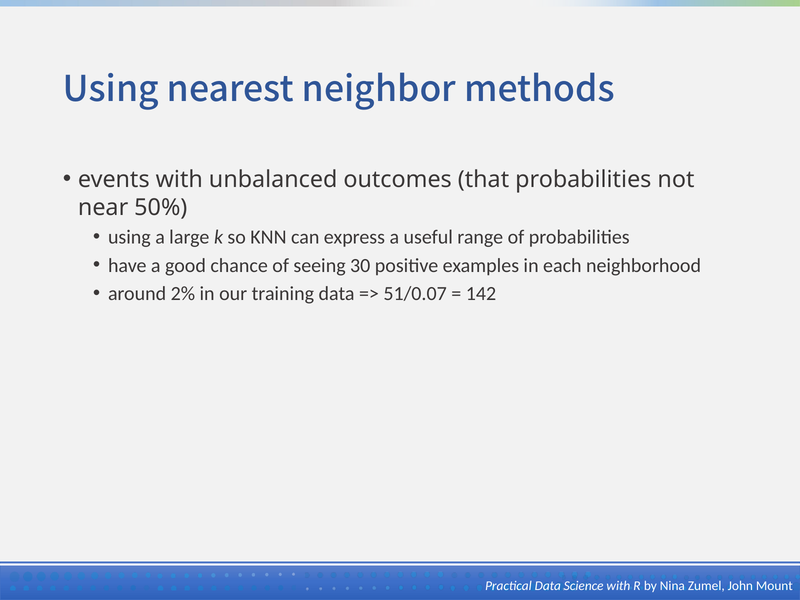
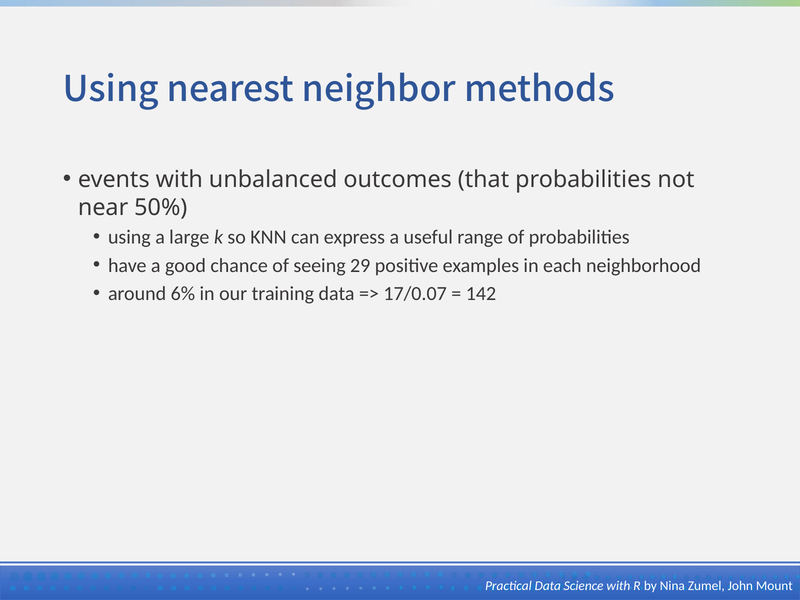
30: 30 -> 29 (360, 265)
2%: 2% -> 6% (183, 294)
51/0.07: 51/0.07 -> 17/0.07 (415, 294)
